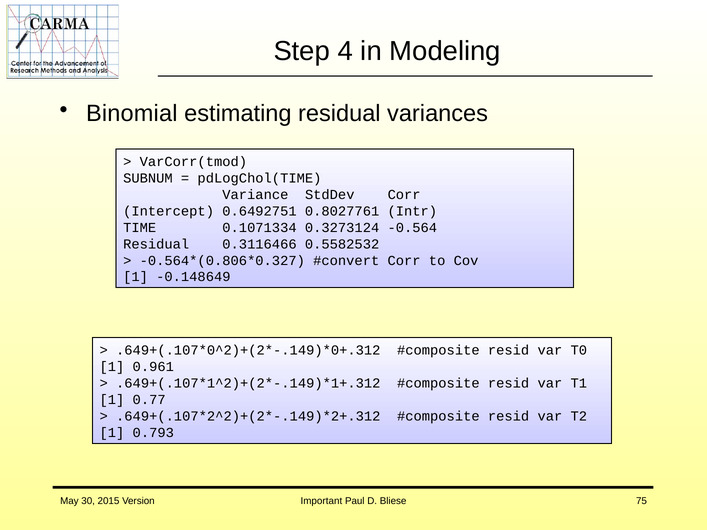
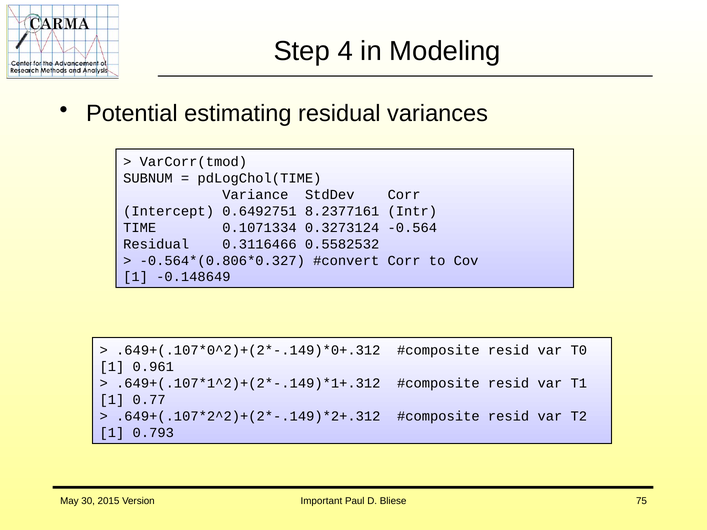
Binomial: Binomial -> Potential (132, 114)
0.8027761: 0.8027761 -> 8.2377161 (342, 211)
